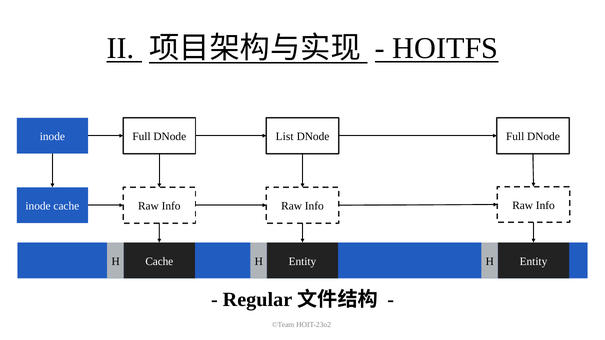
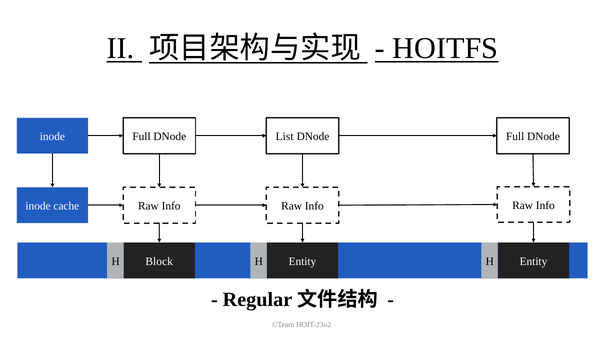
Cache: Cache -> Block (159, 262)
